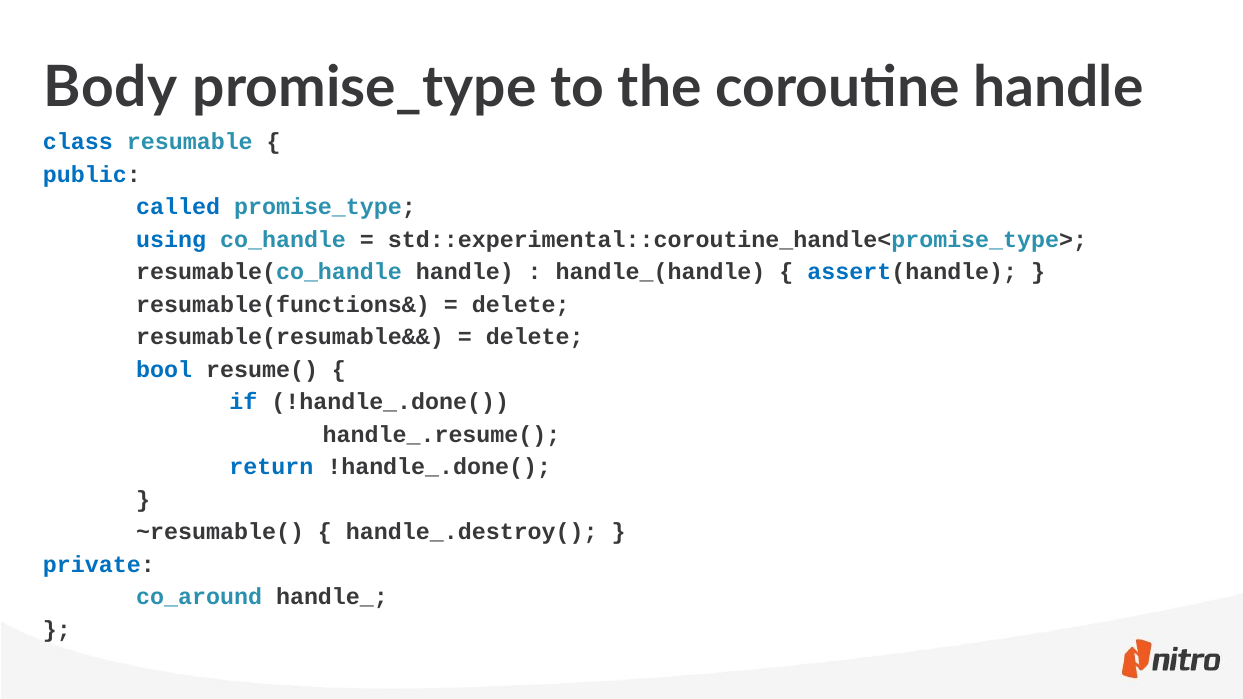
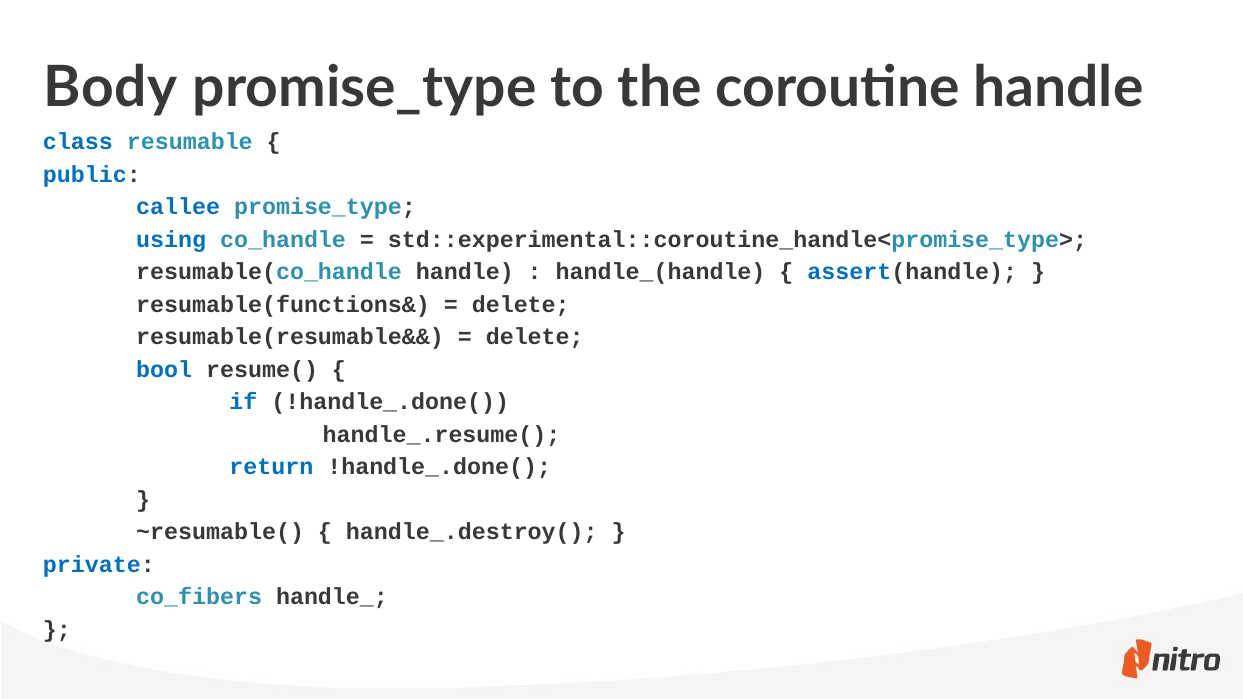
called: called -> callee (178, 207)
co_around: co_around -> co_fibers (199, 597)
